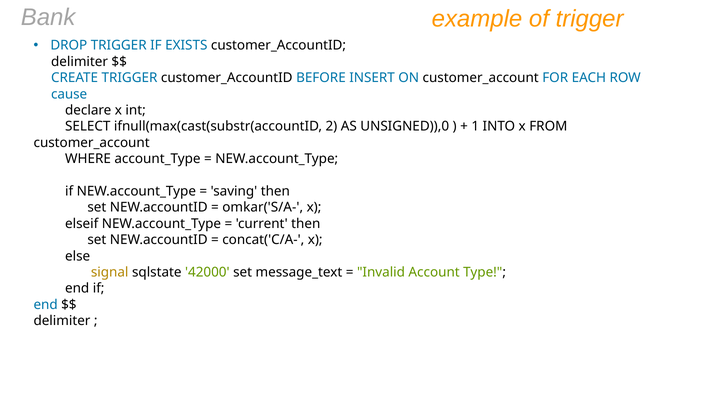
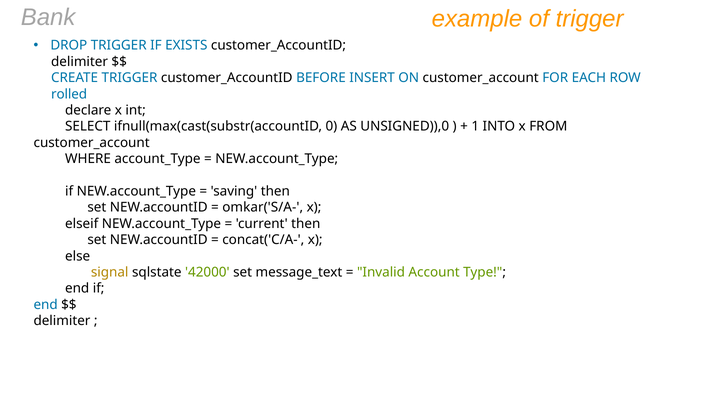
cause: cause -> rolled (69, 94)
2: 2 -> 0 (331, 126)
